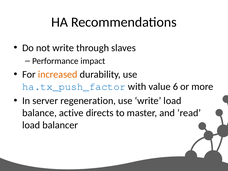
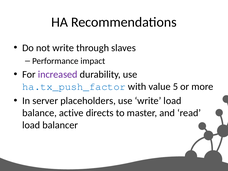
increased colour: orange -> purple (58, 74)
6: 6 -> 5 (175, 87)
regeneration: regeneration -> placeholders (88, 101)
